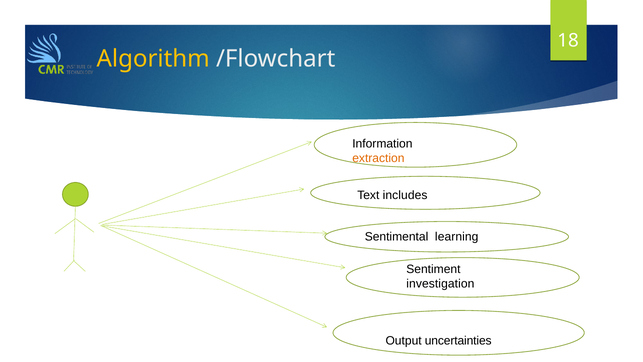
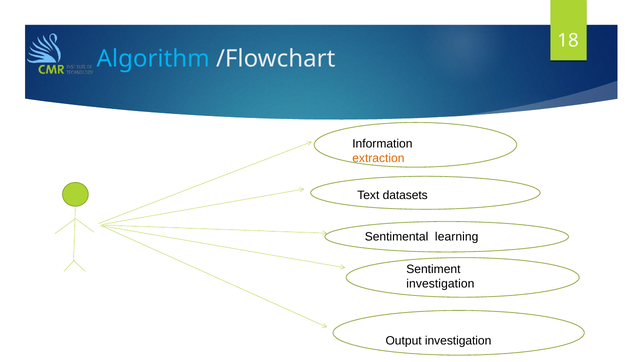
Algorithm colour: yellow -> light blue (153, 59)
includes: includes -> datasets (405, 195)
Output uncertainties: uncertainties -> investigation (458, 341)
